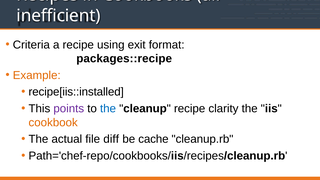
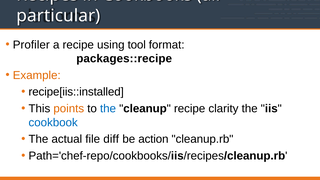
inefficient: inefficient -> particular (58, 16)
Criteria: Criteria -> Profiler (31, 45)
exit: exit -> tool (137, 45)
points colour: purple -> orange (69, 109)
cookbook colour: orange -> blue (53, 122)
cache: cache -> action (153, 139)
